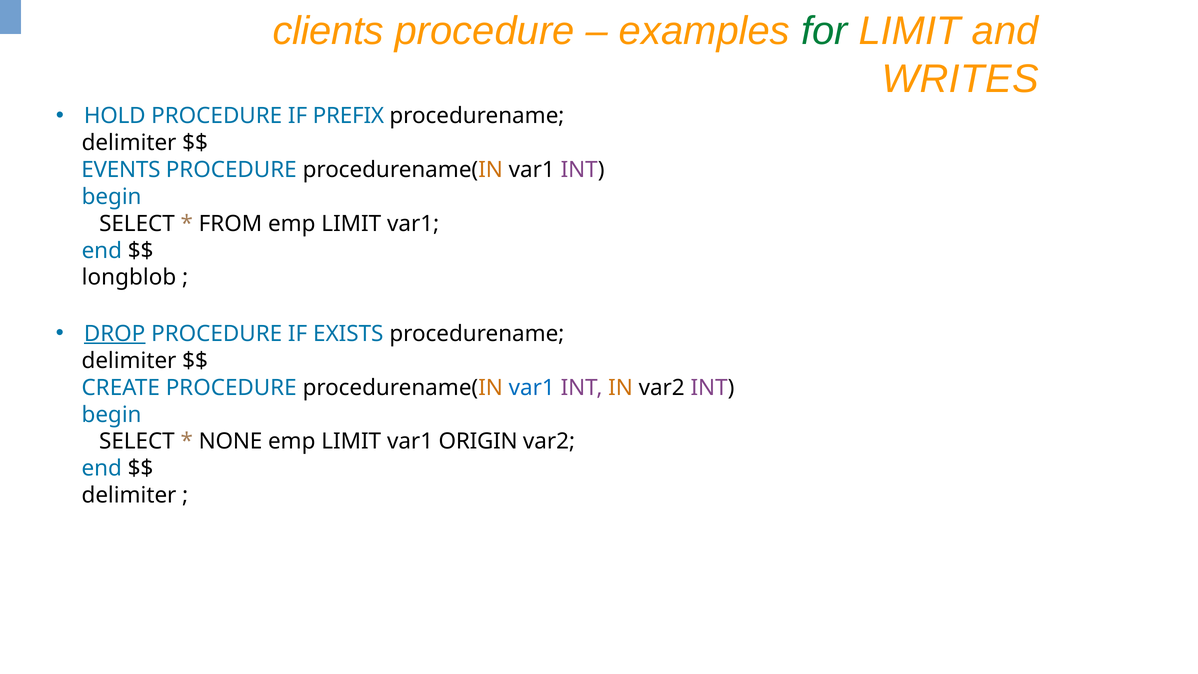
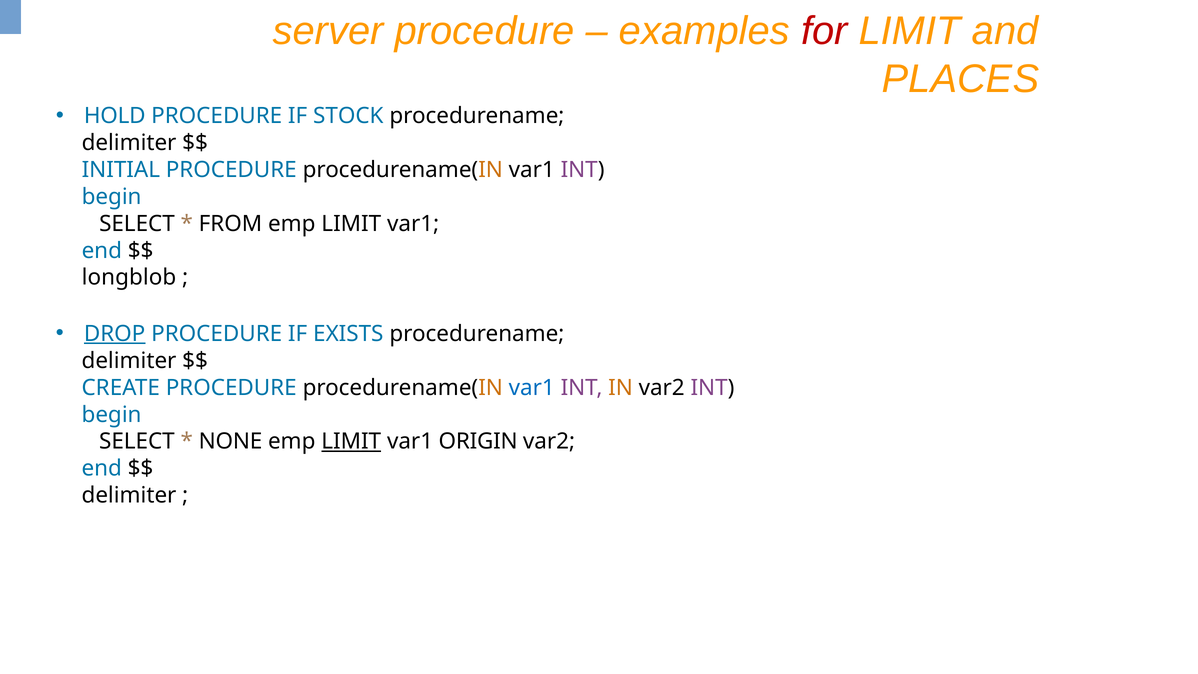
clients: clients -> server (328, 31)
for colour: green -> red (824, 31)
WRITES: WRITES -> PLACES (960, 79)
PREFIX: PREFIX -> STOCK (348, 116)
EVENTS: EVENTS -> INITIAL (121, 170)
LIMIT underline: none -> present (351, 441)
